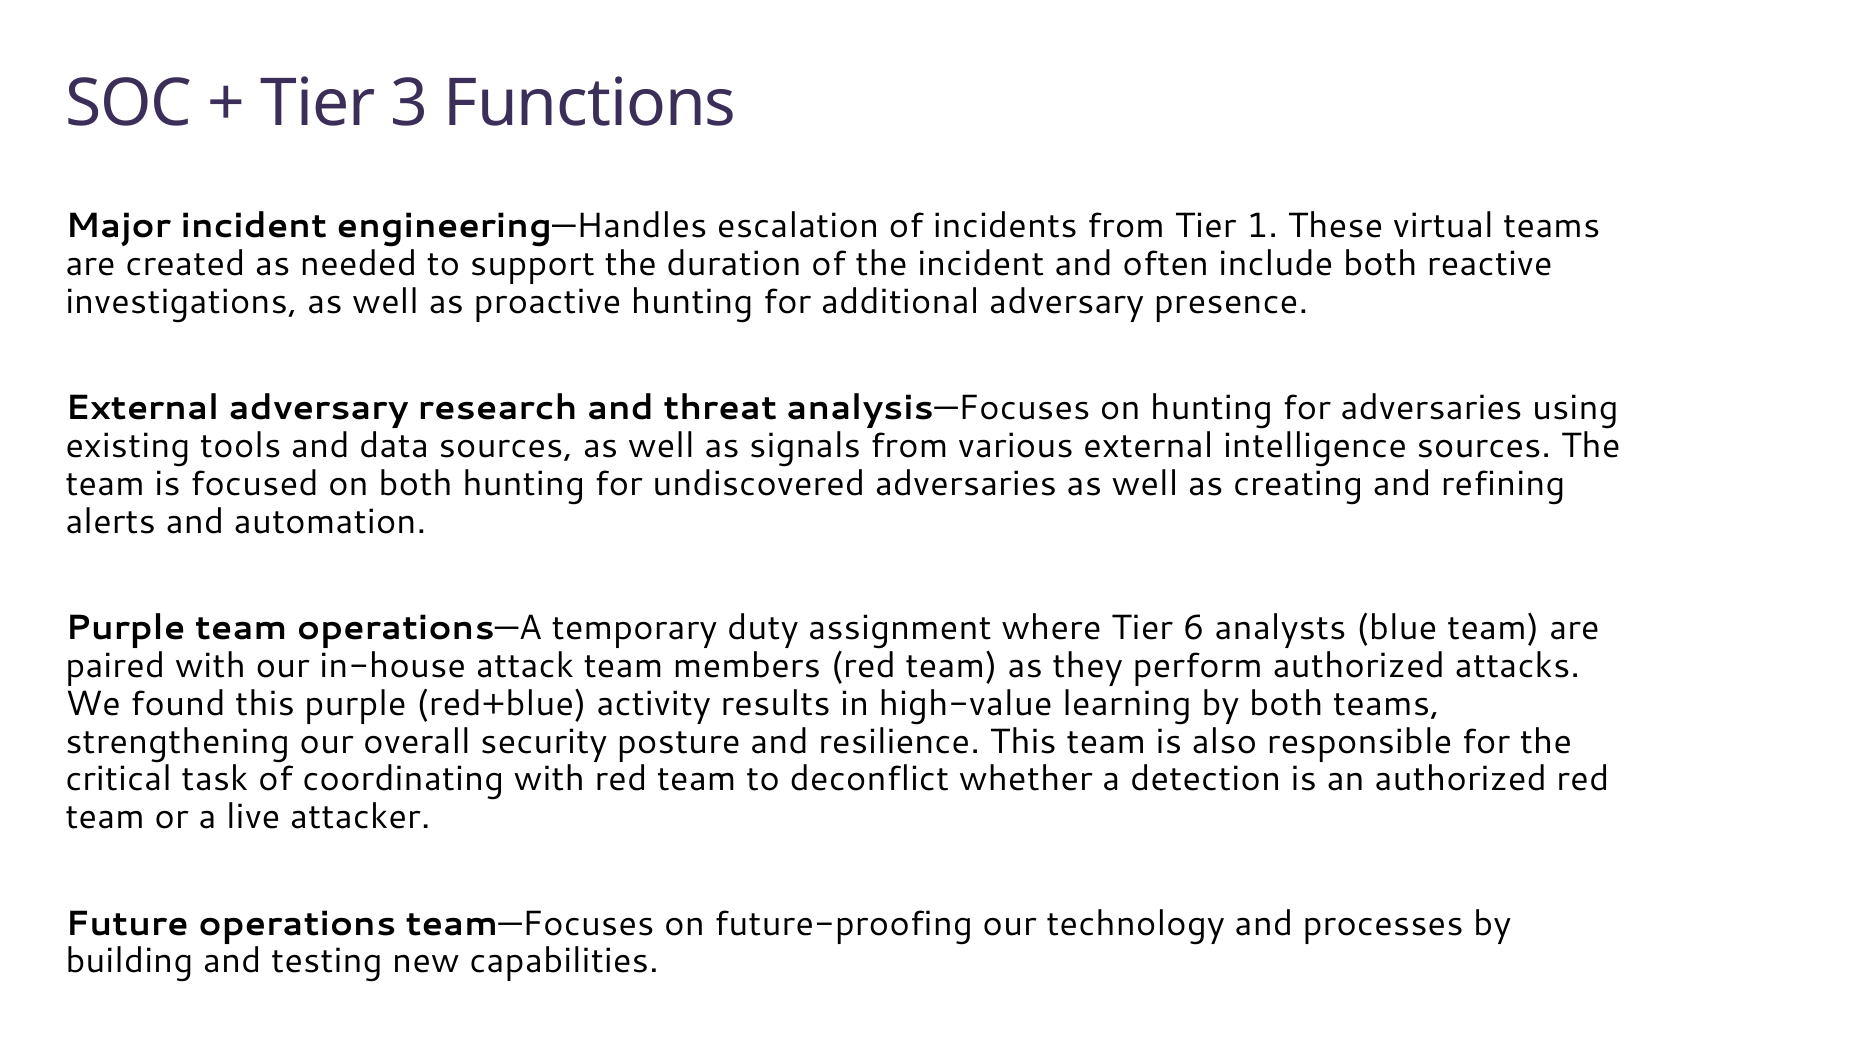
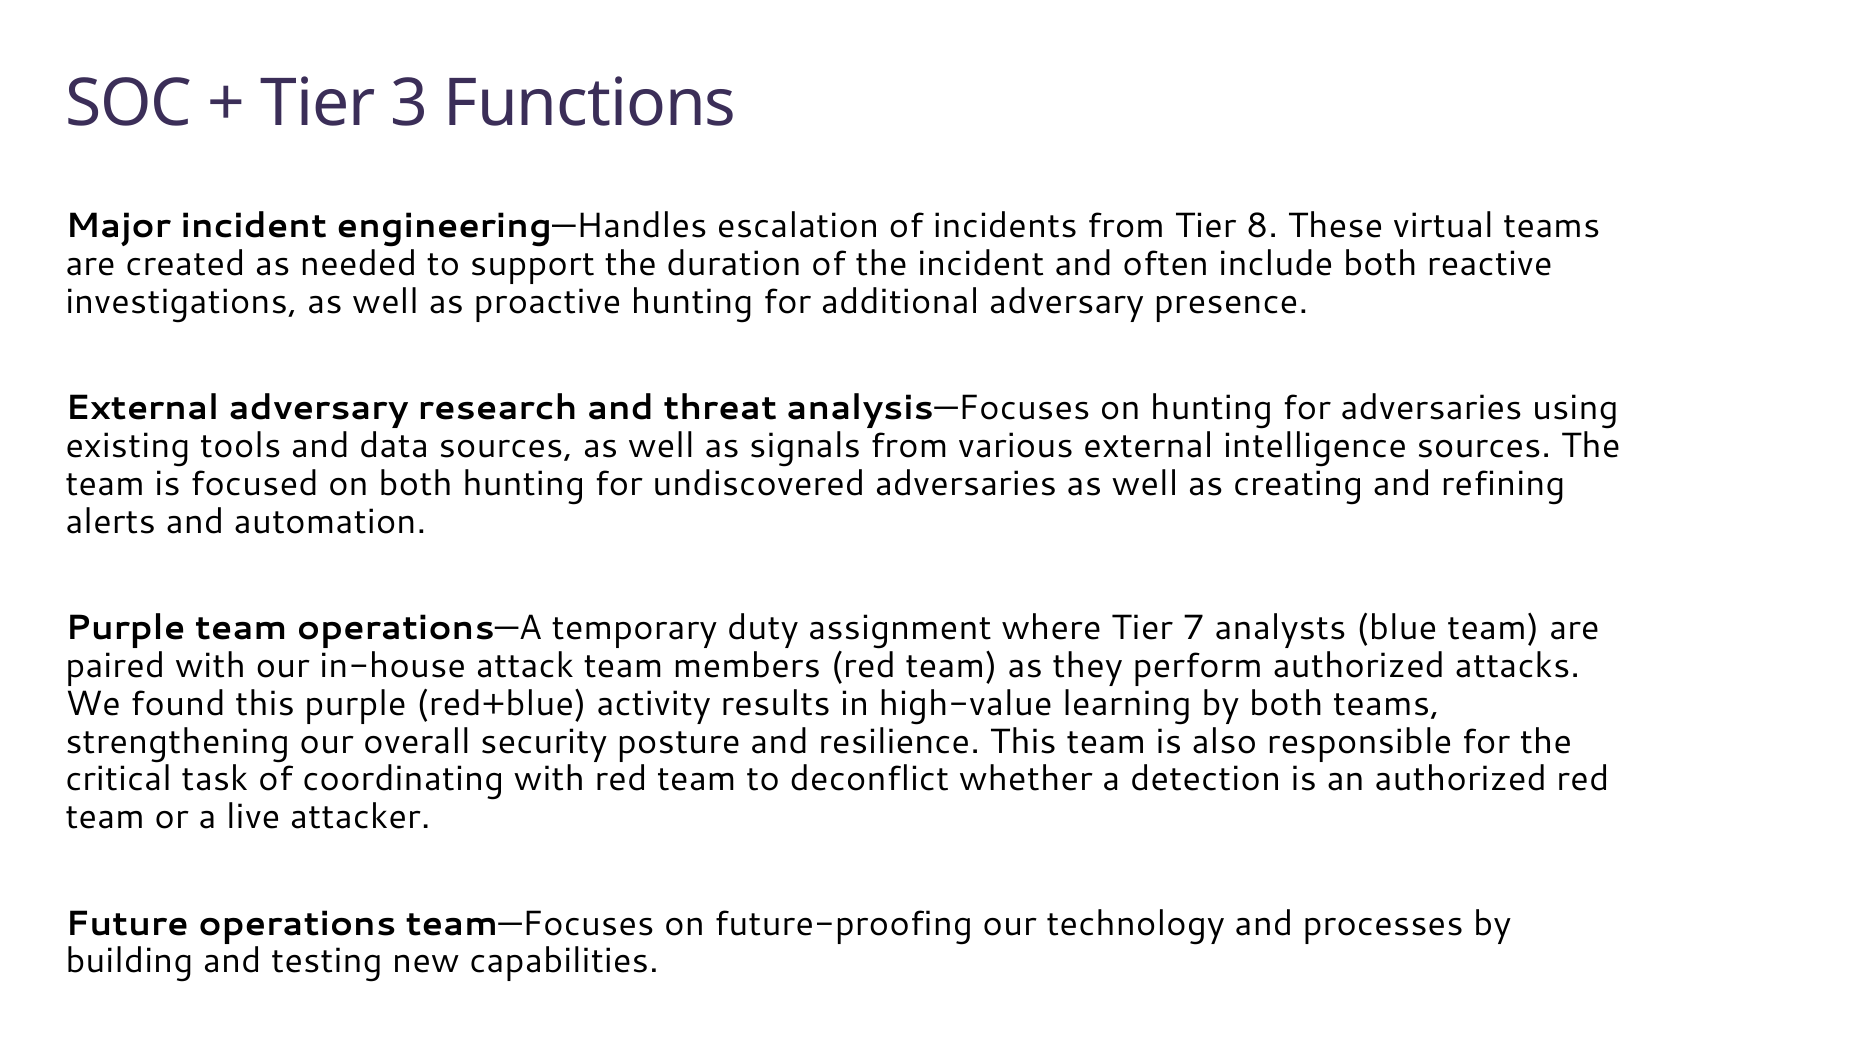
1: 1 -> 8 (1262, 226)
6: 6 -> 7 (1194, 628)
